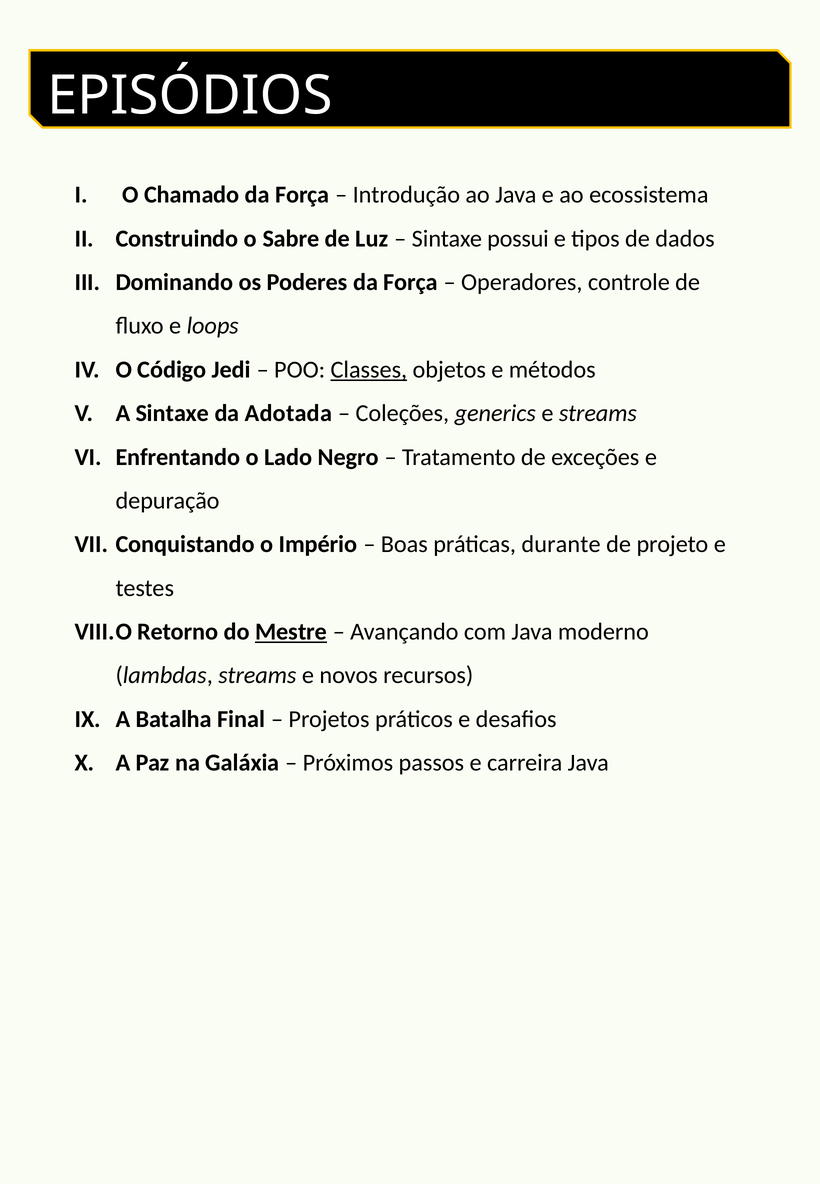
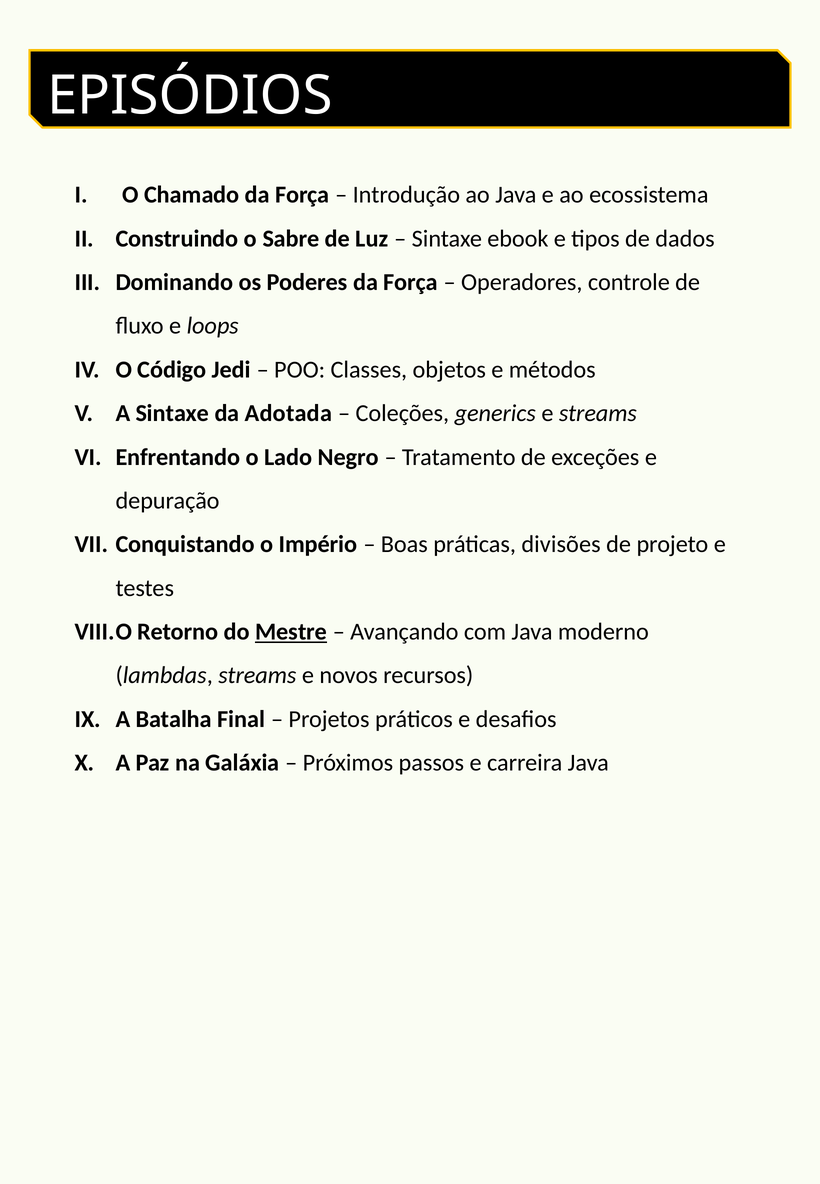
possui: possui -> ebook (518, 239)
Classes underline: present -> none (369, 370)
durante: durante -> divisões (561, 545)
